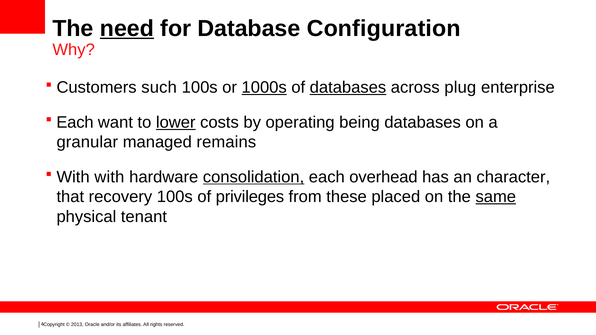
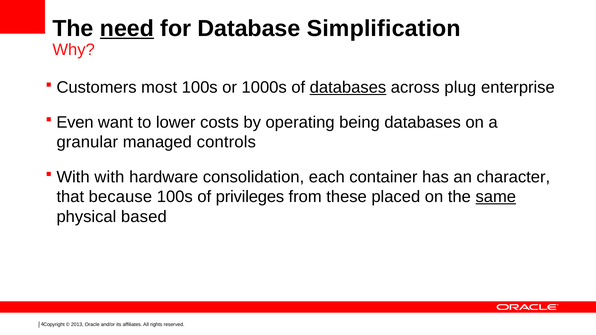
Configuration: Configuration -> Simplification (384, 28)
such: such -> most (159, 88)
1000s underline: present -> none (264, 88)
Each: Each -> Even (75, 122)
lower underline: present -> none (176, 122)
remains: remains -> controls (226, 142)
consolidation underline: present -> none (254, 177)
overhead: overhead -> container (383, 177)
recovery: recovery -> because (120, 197)
tenant: tenant -> based (144, 217)
